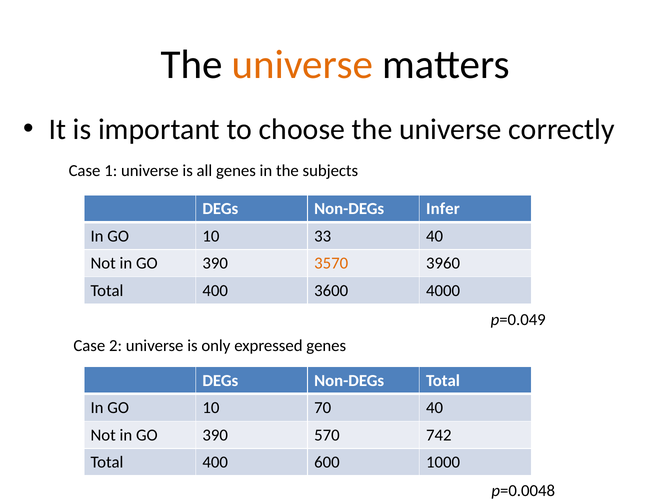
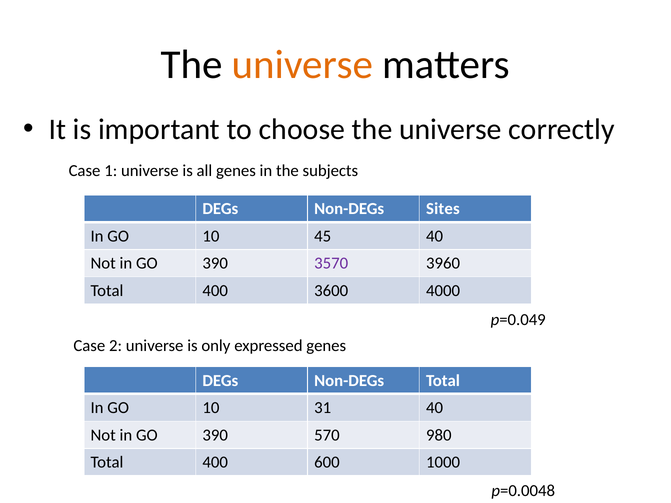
Infer: Infer -> Sites (443, 209)
33: 33 -> 45 (323, 236)
3570 colour: orange -> purple (331, 263)
70: 70 -> 31 (323, 408)
742: 742 -> 980 (439, 435)
